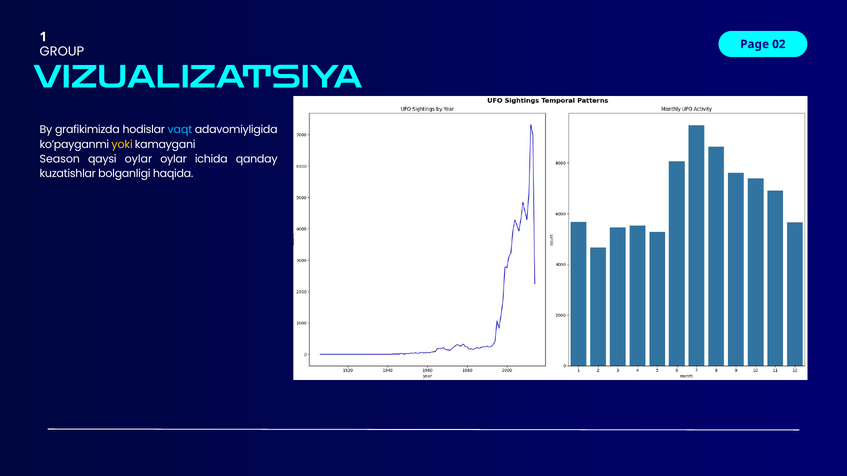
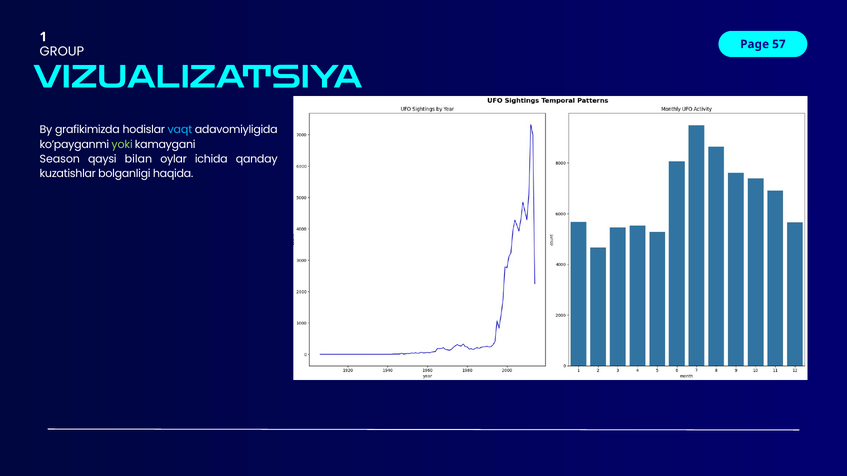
02: 02 -> 57 (779, 44)
yoki colour: yellow -> light green (122, 145)
qaysi oylar: oylar -> bilan (138, 159)
